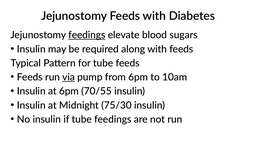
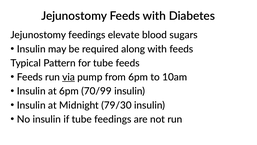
feedings underline: present -> none (87, 35)
70/55: 70/55 -> 70/99 (97, 91)
75/30: 75/30 -> 79/30 (116, 105)
